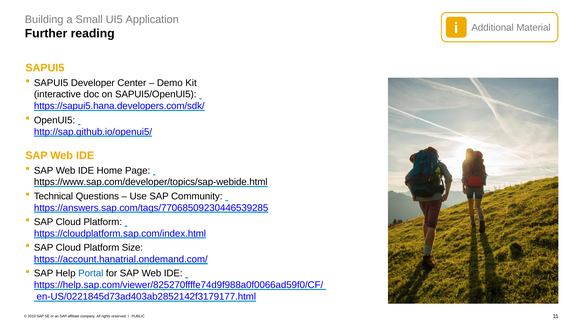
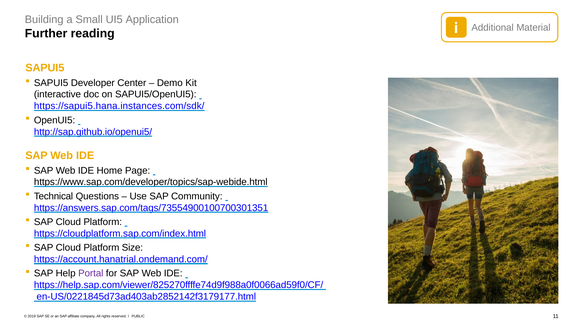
https://sapui5.hana.developers.com/sdk/: https://sapui5.hana.developers.com/sdk/ -> https://sapui5.hana.instances.com/sdk/ (119, 106)
https://answers.sap.com/tags/77068509230446539285: https://answers.sap.com/tags/77068509230446539285 -> https://answers.sap.com/tags/73554900100700301351 (151, 208)
Portal colour: blue -> purple (91, 273)
